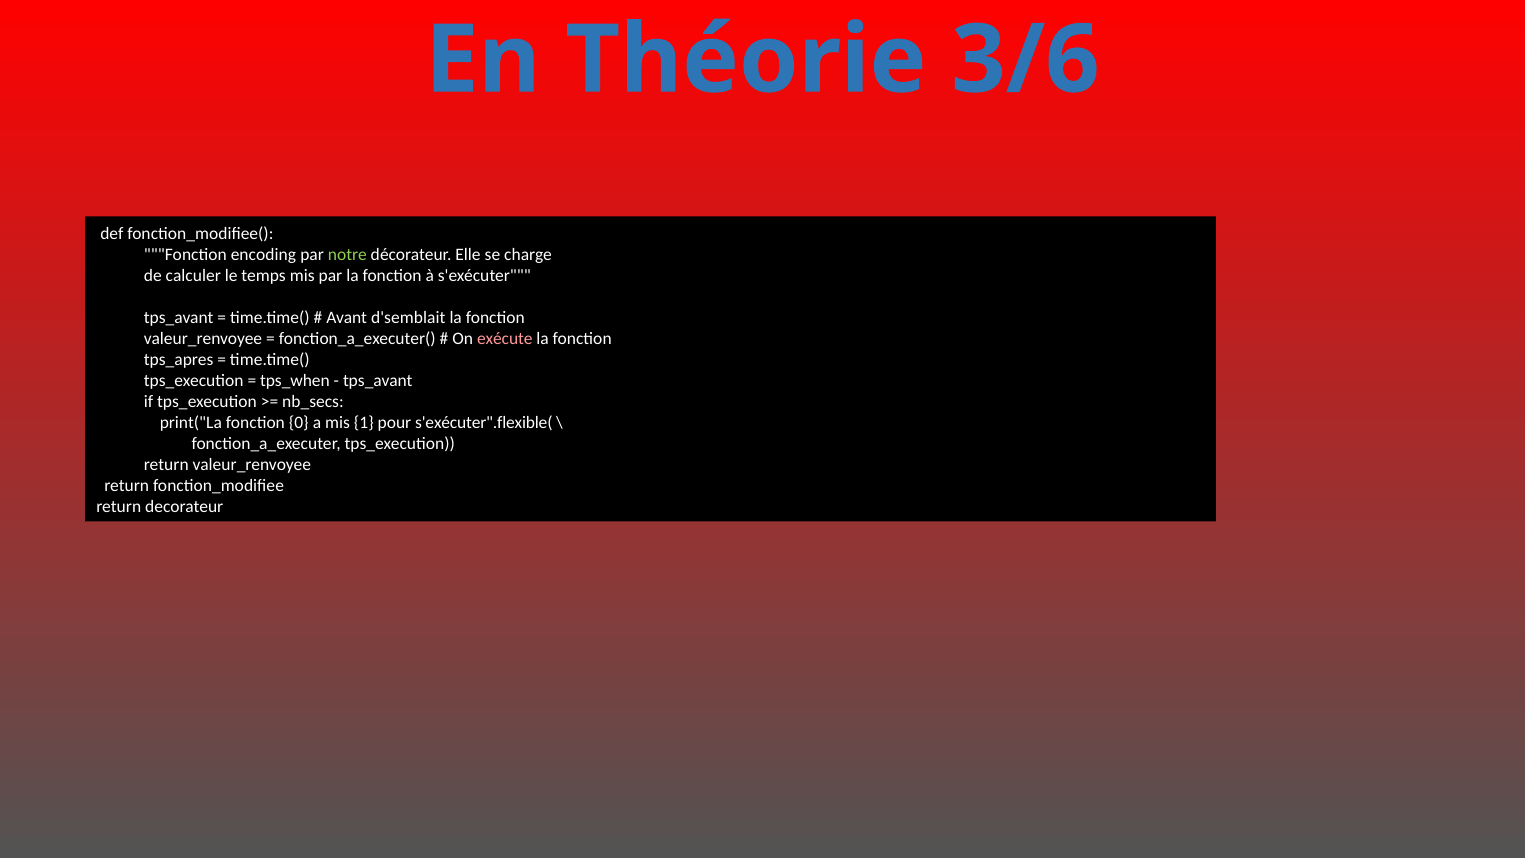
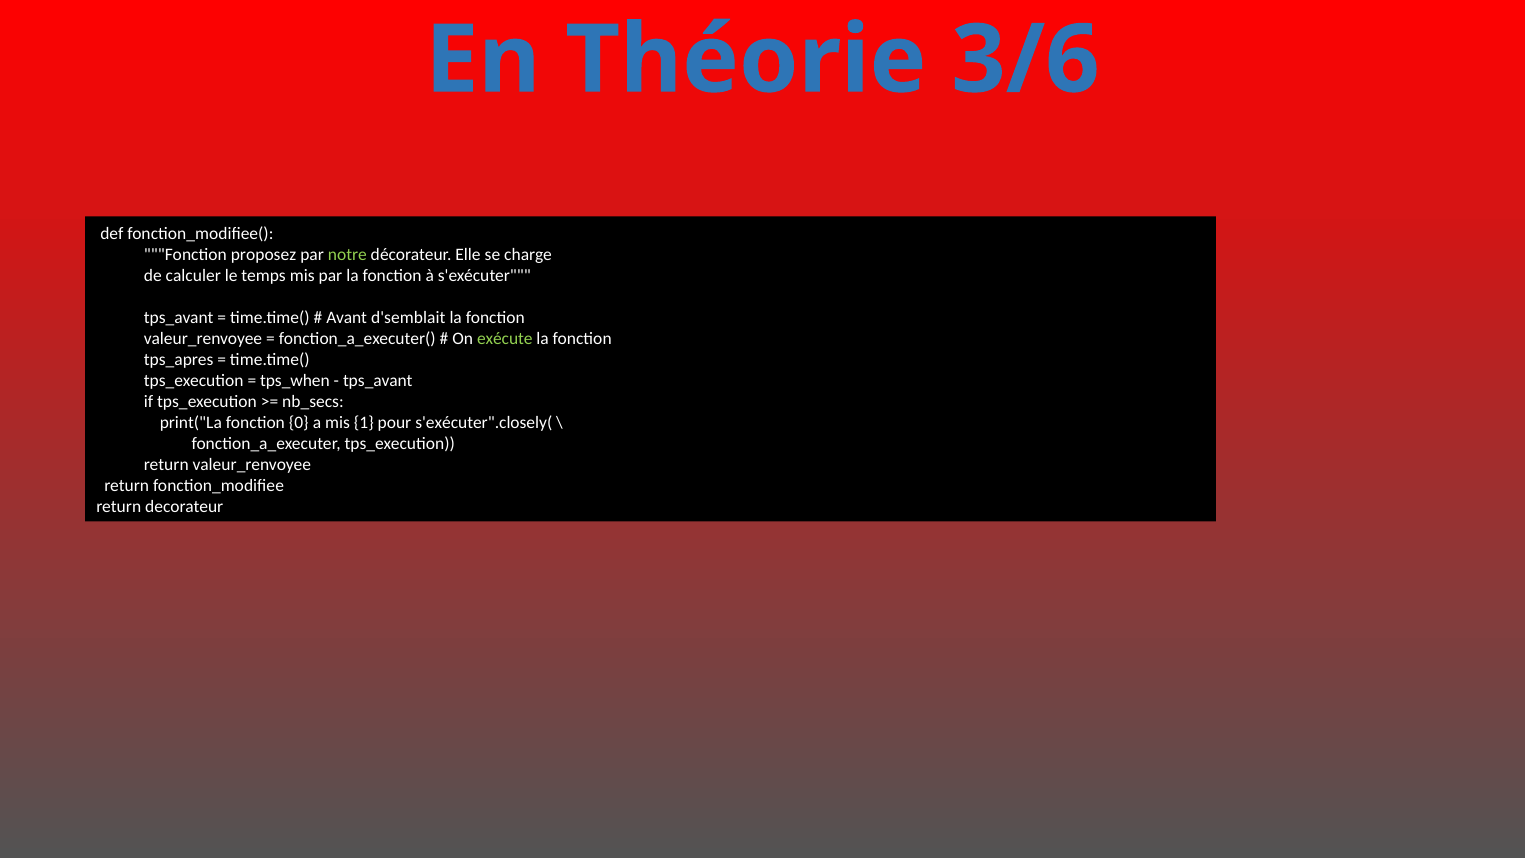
encoding: encoding -> proposez (263, 255)
exécute colour: pink -> light green (505, 339)
s'exécuter".flexible(: s'exécuter".flexible( -> s'exécuter".closely( (484, 423)
